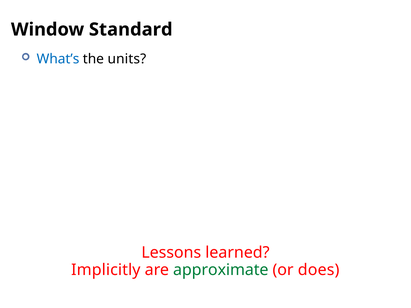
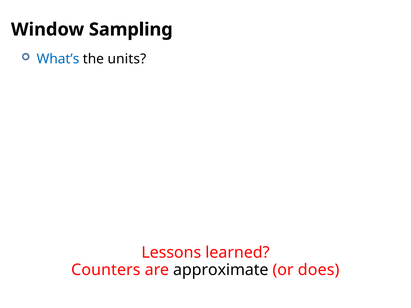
Standard: Standard -> Sampling (131, 30)
Implicitly: Implicitly -> Counters (106, 270)
approximate colour: green -> black (221, 270)
